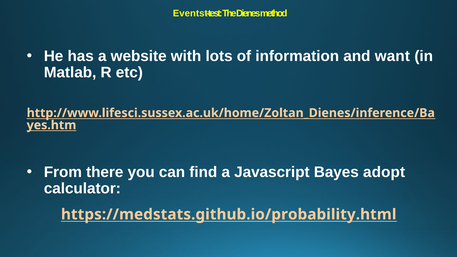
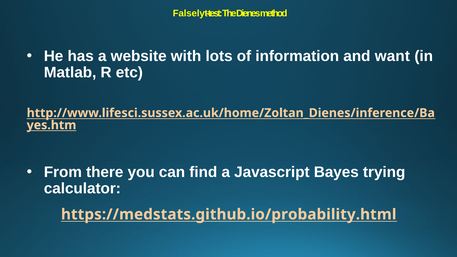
Events: Events -> Falsely (189, 13)
adopt: adopt -> trying (384, 172)
